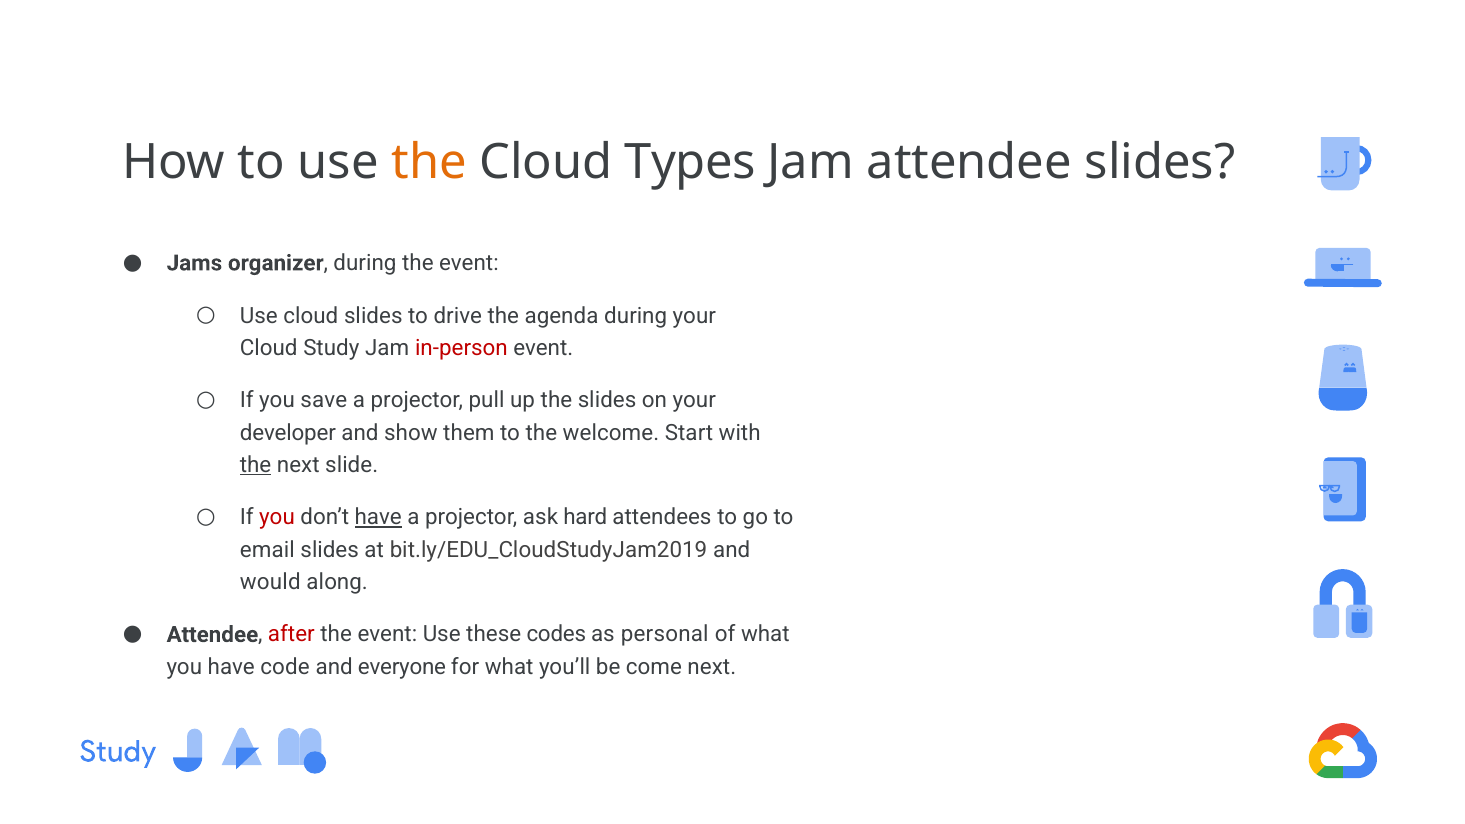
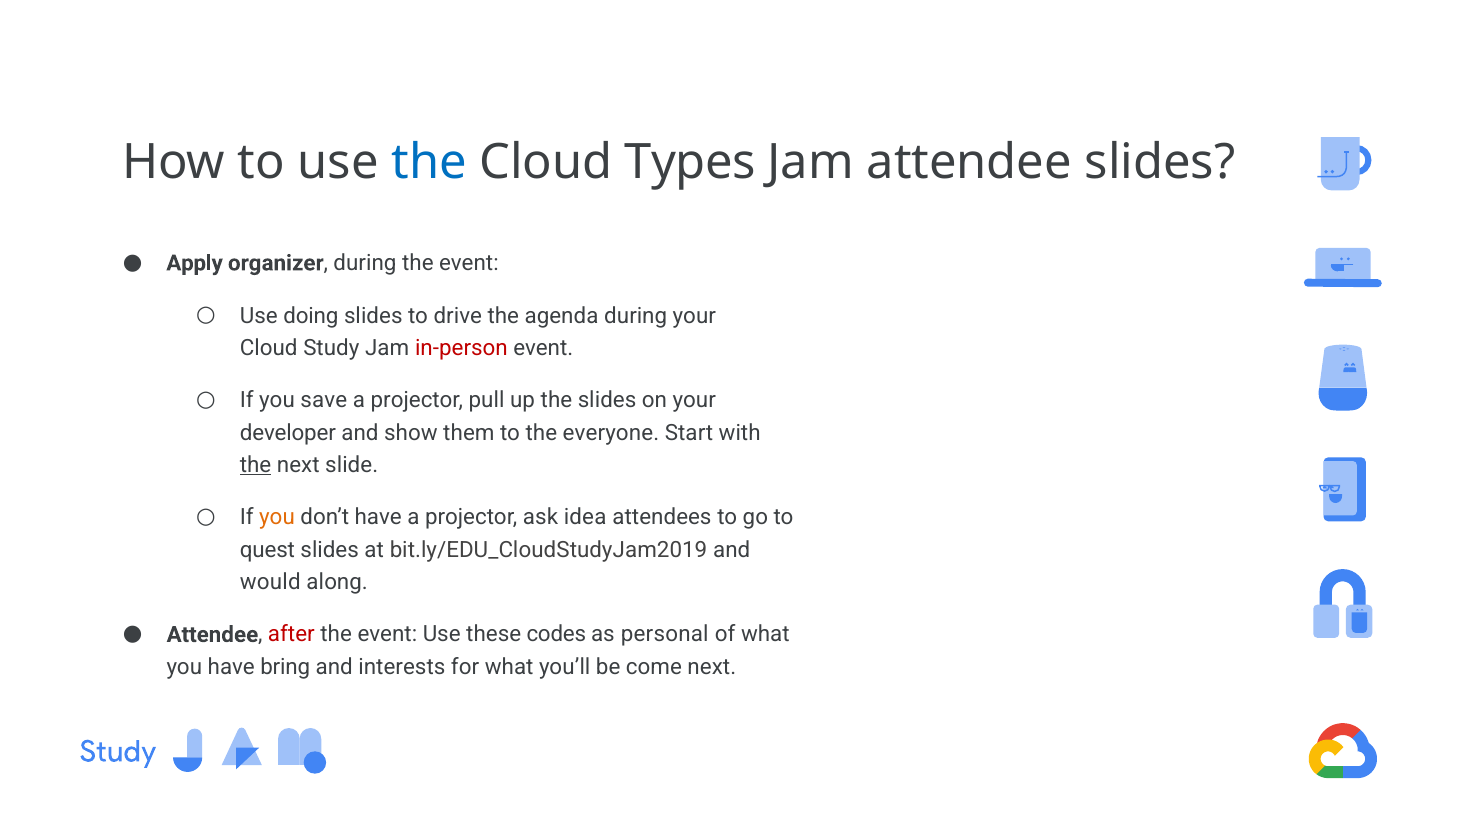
the colour: orange -> blue (429, 162)
Jams: Jams -> Apply (195, 263)
Use cloud: cloud -> doing (311, 316)
welcome: welcome -> everyone (611, 433)
you colour: red -> orange (277, 518)
have underline: present -> none (378, 518)
hard: hard -> idea (585, 518)
email: email -> quest (267, 550)
code: code -> bring (285, 667)
everyone: everyone -> interests (402, 667)
